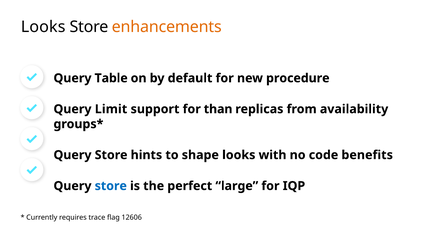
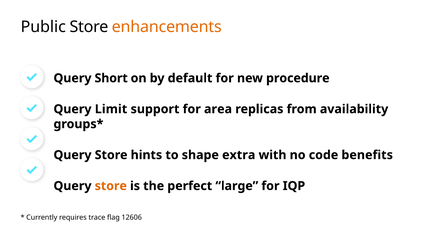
Looks: Looks -> Public (43, 27)
Table: Table -> Short (111, 78)
than: than -> area (218, 109)
shape looks: looks -> extra (239, 155)
store colour: blue -> orange (111, 186)
